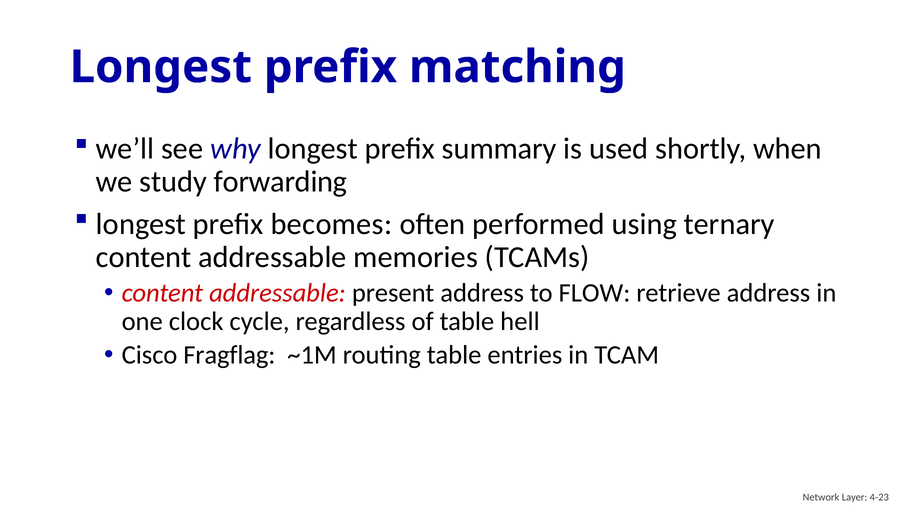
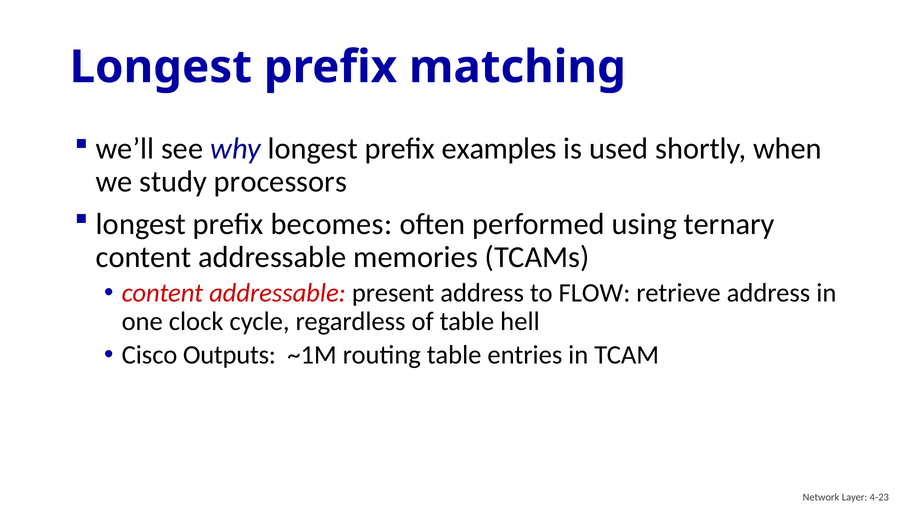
summary: summary -> examples (499, 149)
forwarding: forwarding -> processors (280, 182)
Fragflag: Fragflag -> Outputs (229, 355)
